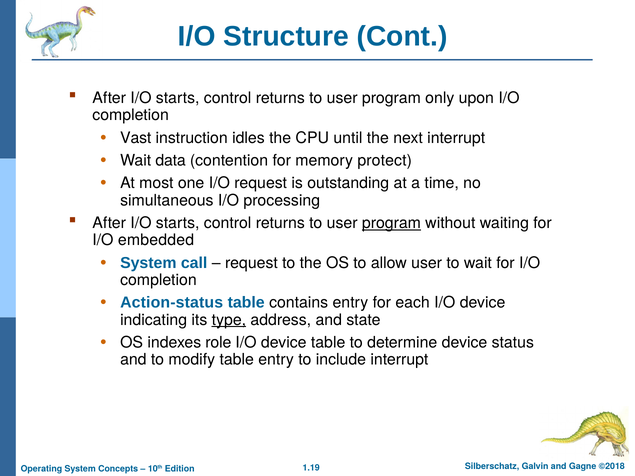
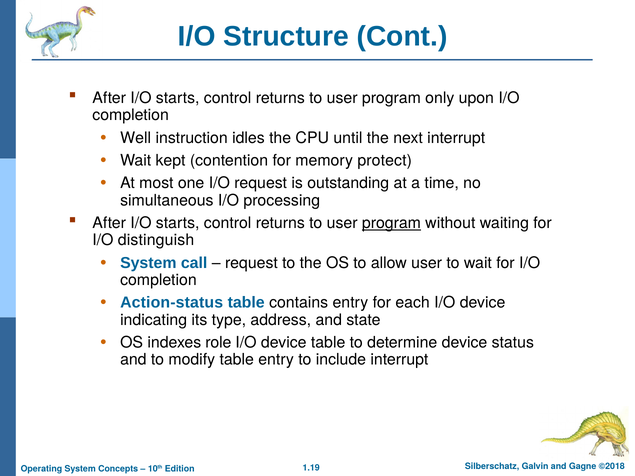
Vast: Vast -> Well (136, 138)
data: data -> kept (171, 161)
embedded: embedded -> distinguish (156, 240)
type underline: present -> none (229, 320)
